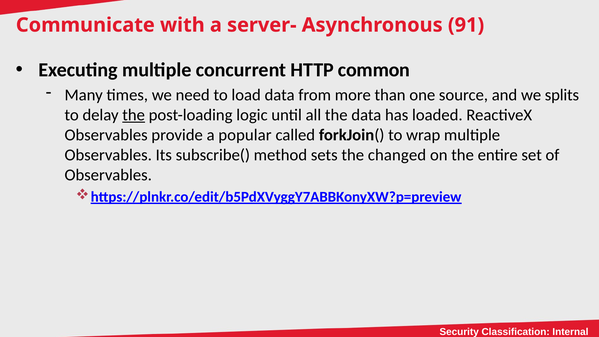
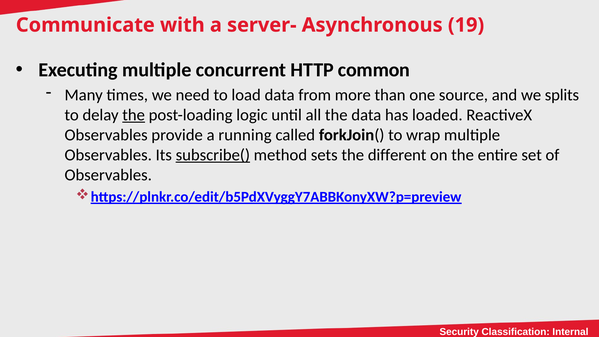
91: 91 -> 19 (466, 25)
popular: popular -> running (245, 135)
subscribe( underline: none -> present (213, 155)
changed: changed -> different (397, 155)
